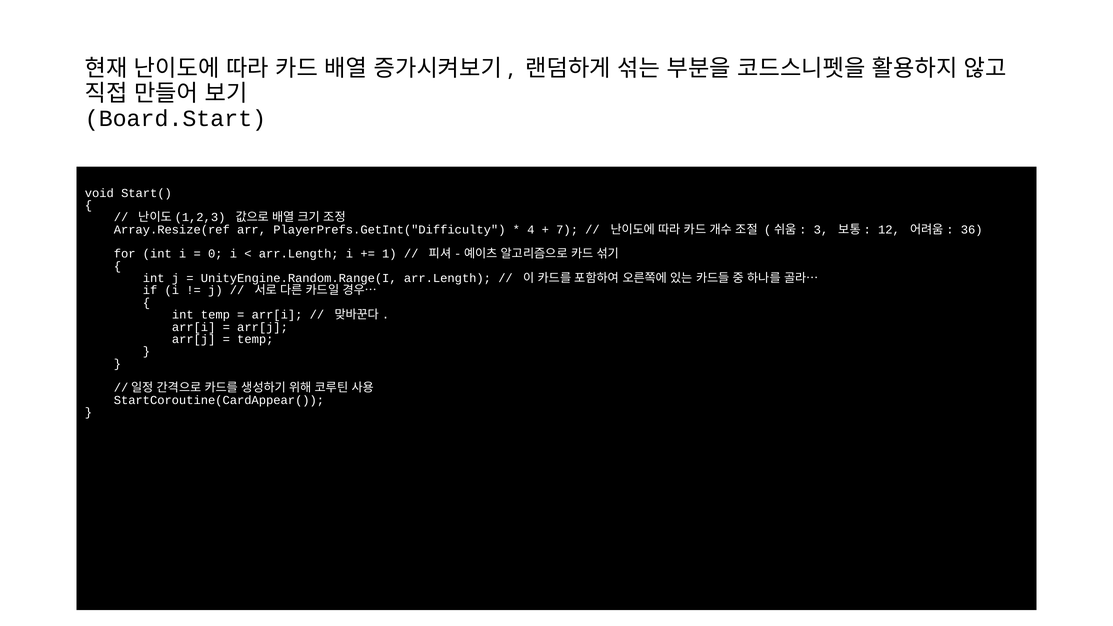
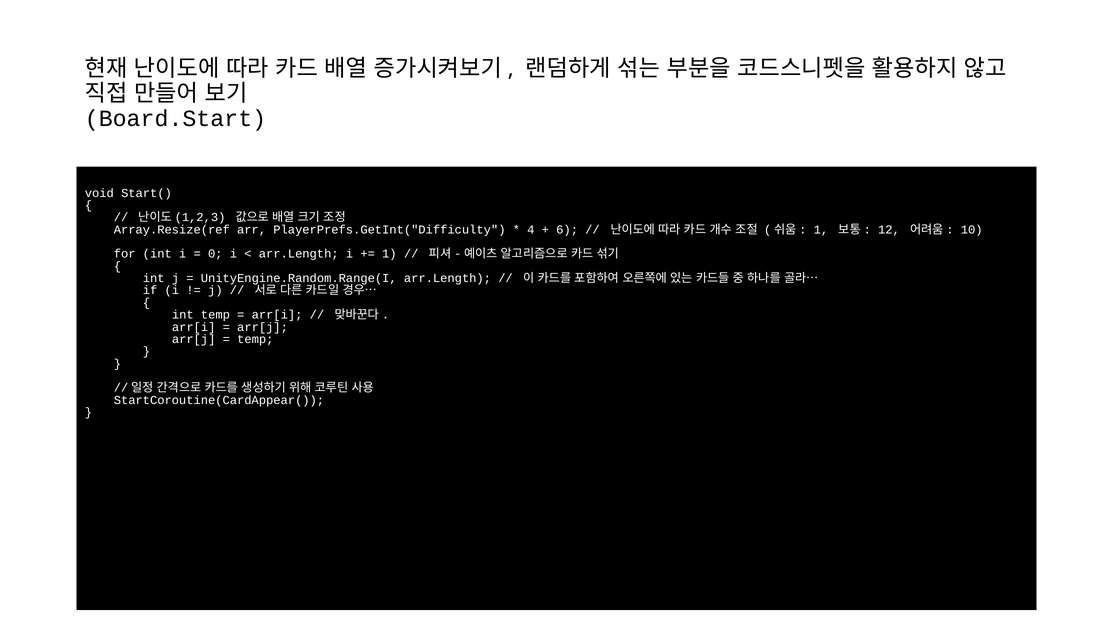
7: 7 -> 6 (567, 230)
3: 3 -> 1 (821, 230)
36: 36 -> 10 (972, 230)
